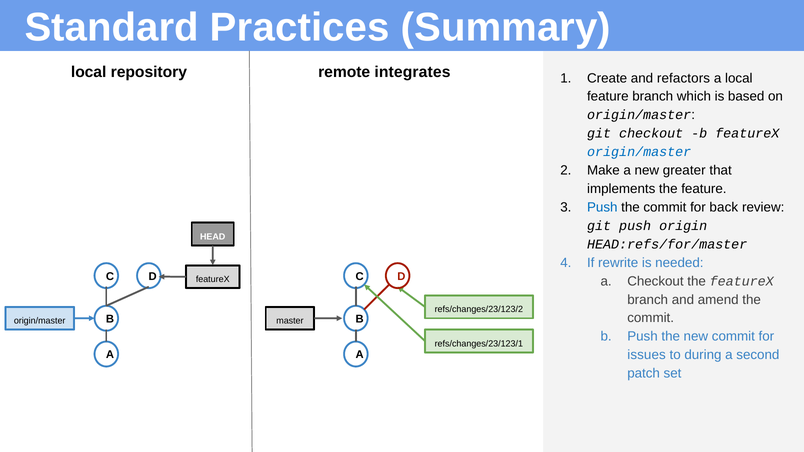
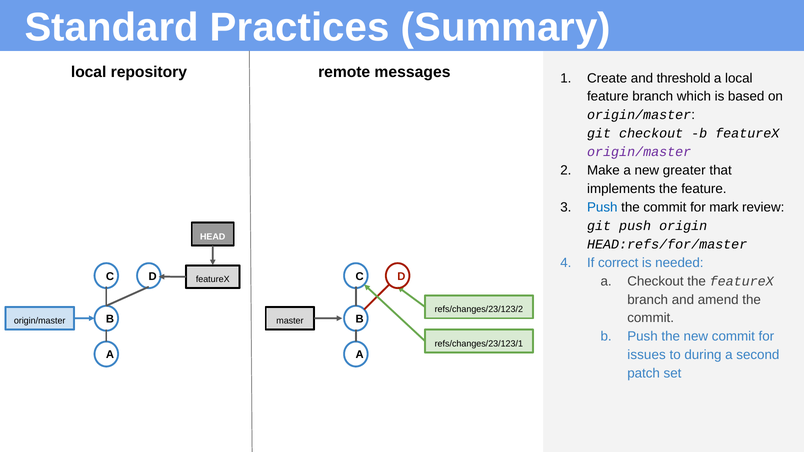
integrates: integrates -> messages (412, 72)
refactors: refactors -> threshold (684, 78)
origin/master colour: blue -> purple (639, 152)
back: back -> mark (724, 207)
rewrite: rewrite -> correct (618, 263)
